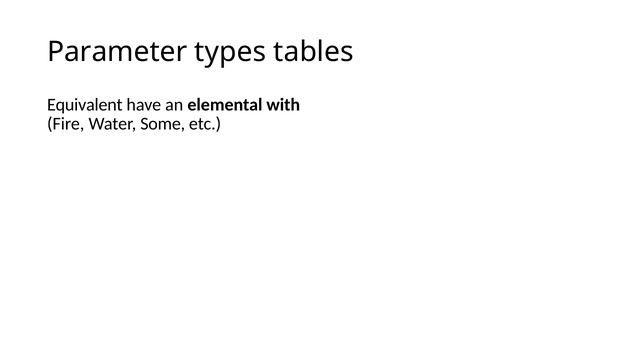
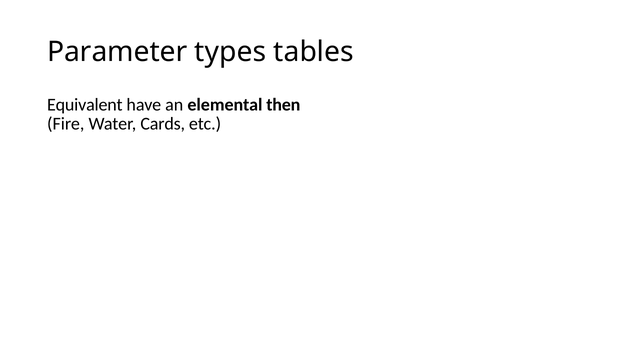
with: with -> then (283, 104)
Some: Some -> Cards (163, 124)
